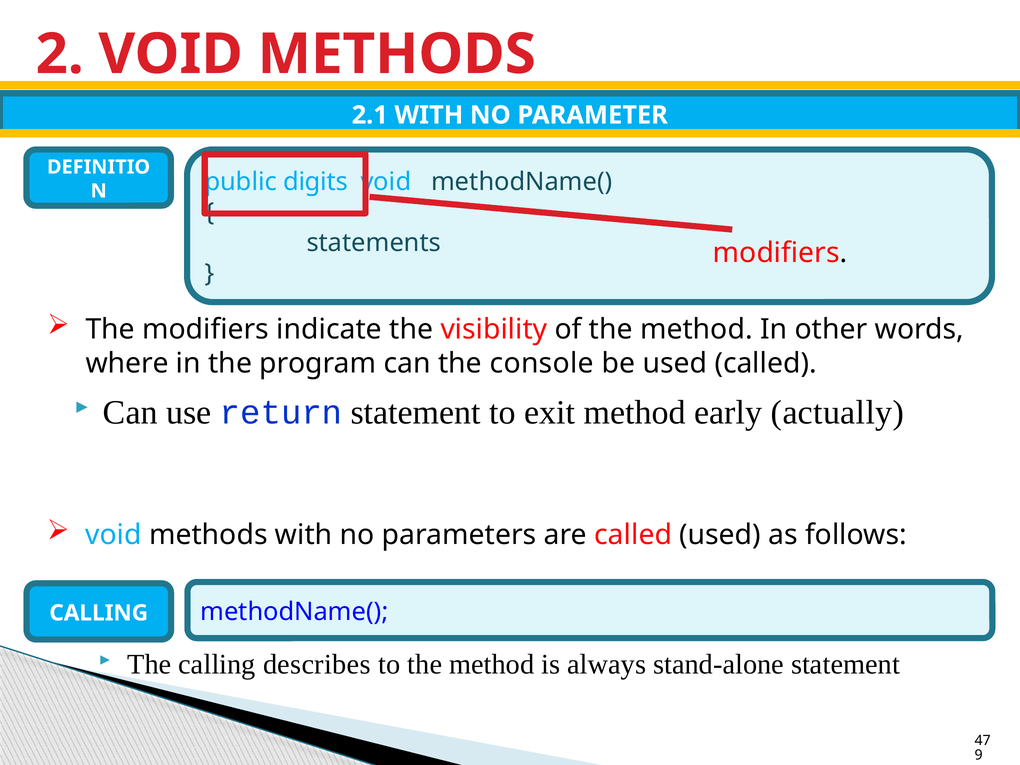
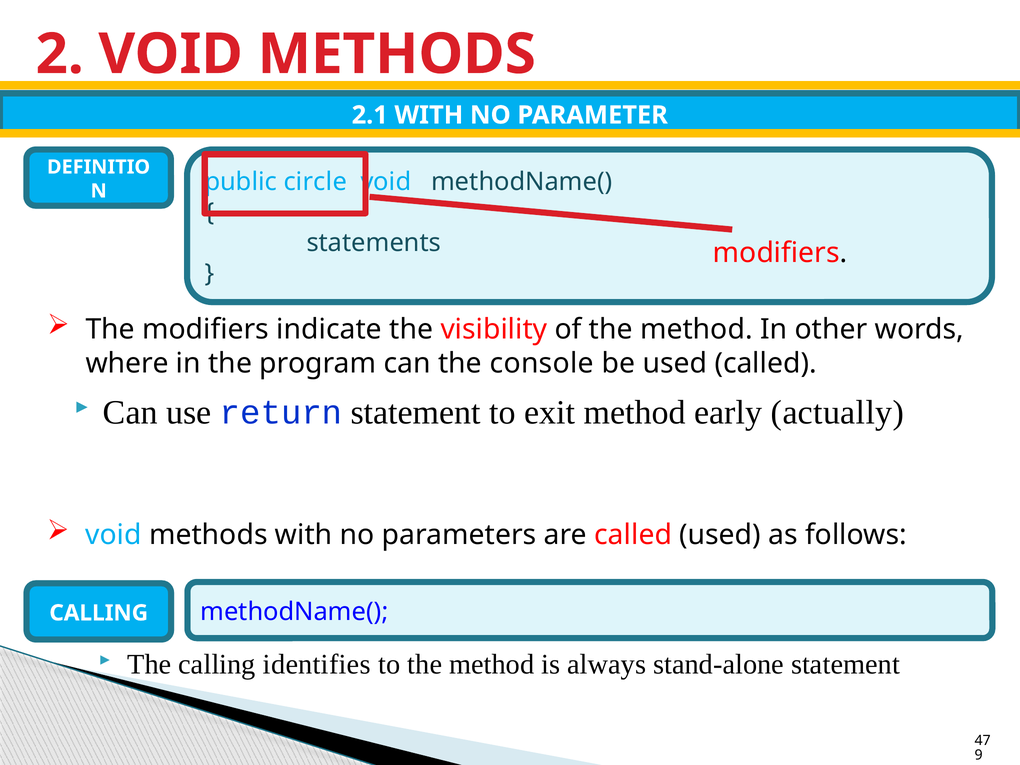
digits: digits -> circle (315, 182)
describes: describes -> identifies (317, 664)
